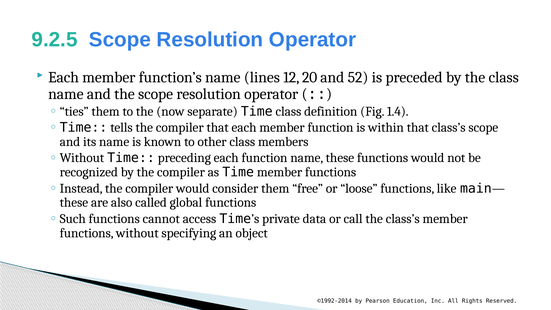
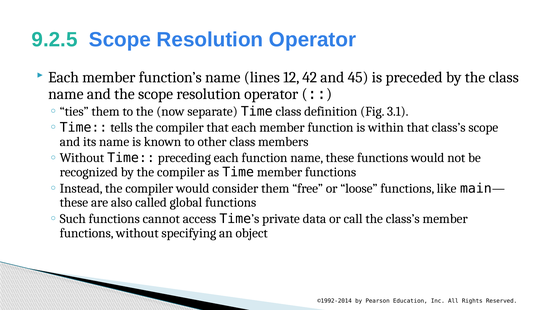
20: 20 -> 42 (310, 77)
52: 52 -> 45 (358, 77)
1.4: 1.4 -> 3.1 (398, 111)
